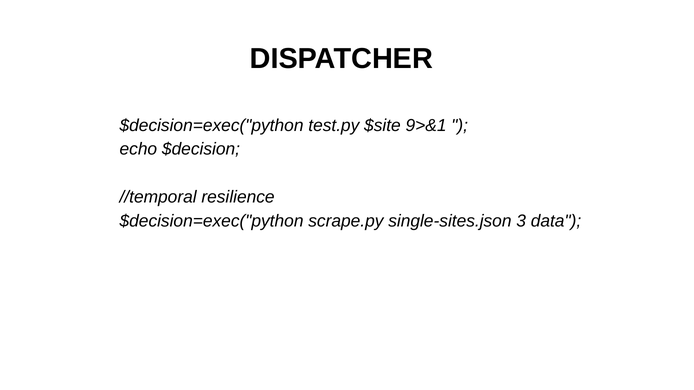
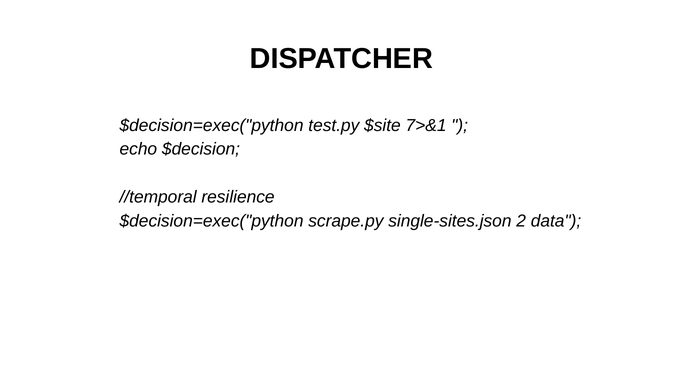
9>&1: 9>&1 -> 7>&1 (426, 125)
3: 3 -> 2 (521, 221)
